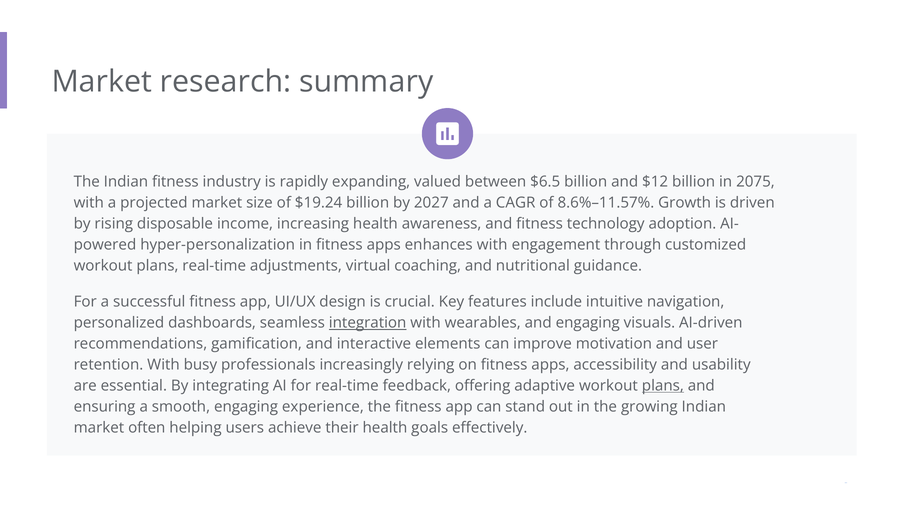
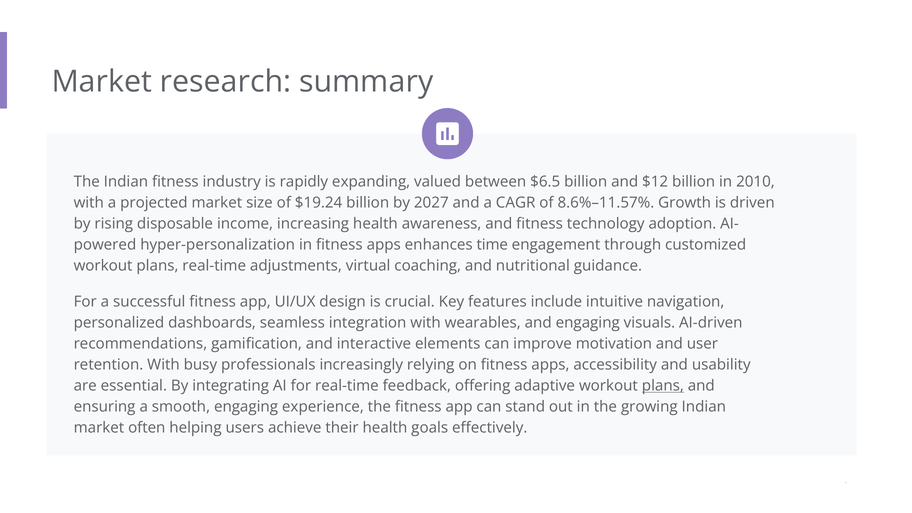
2075: 2075 -> 2010 (755, 182)
enhances with: with -> time (492, 245)
integration underline: present -> none (368, 323)
